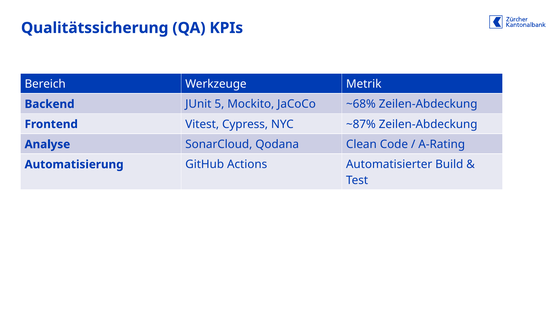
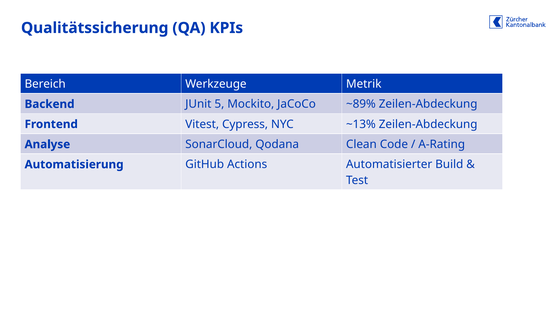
~68%: ~68% -> ~89% (361, 104)
~87%: ~87% -> ~13% (361, 124)
